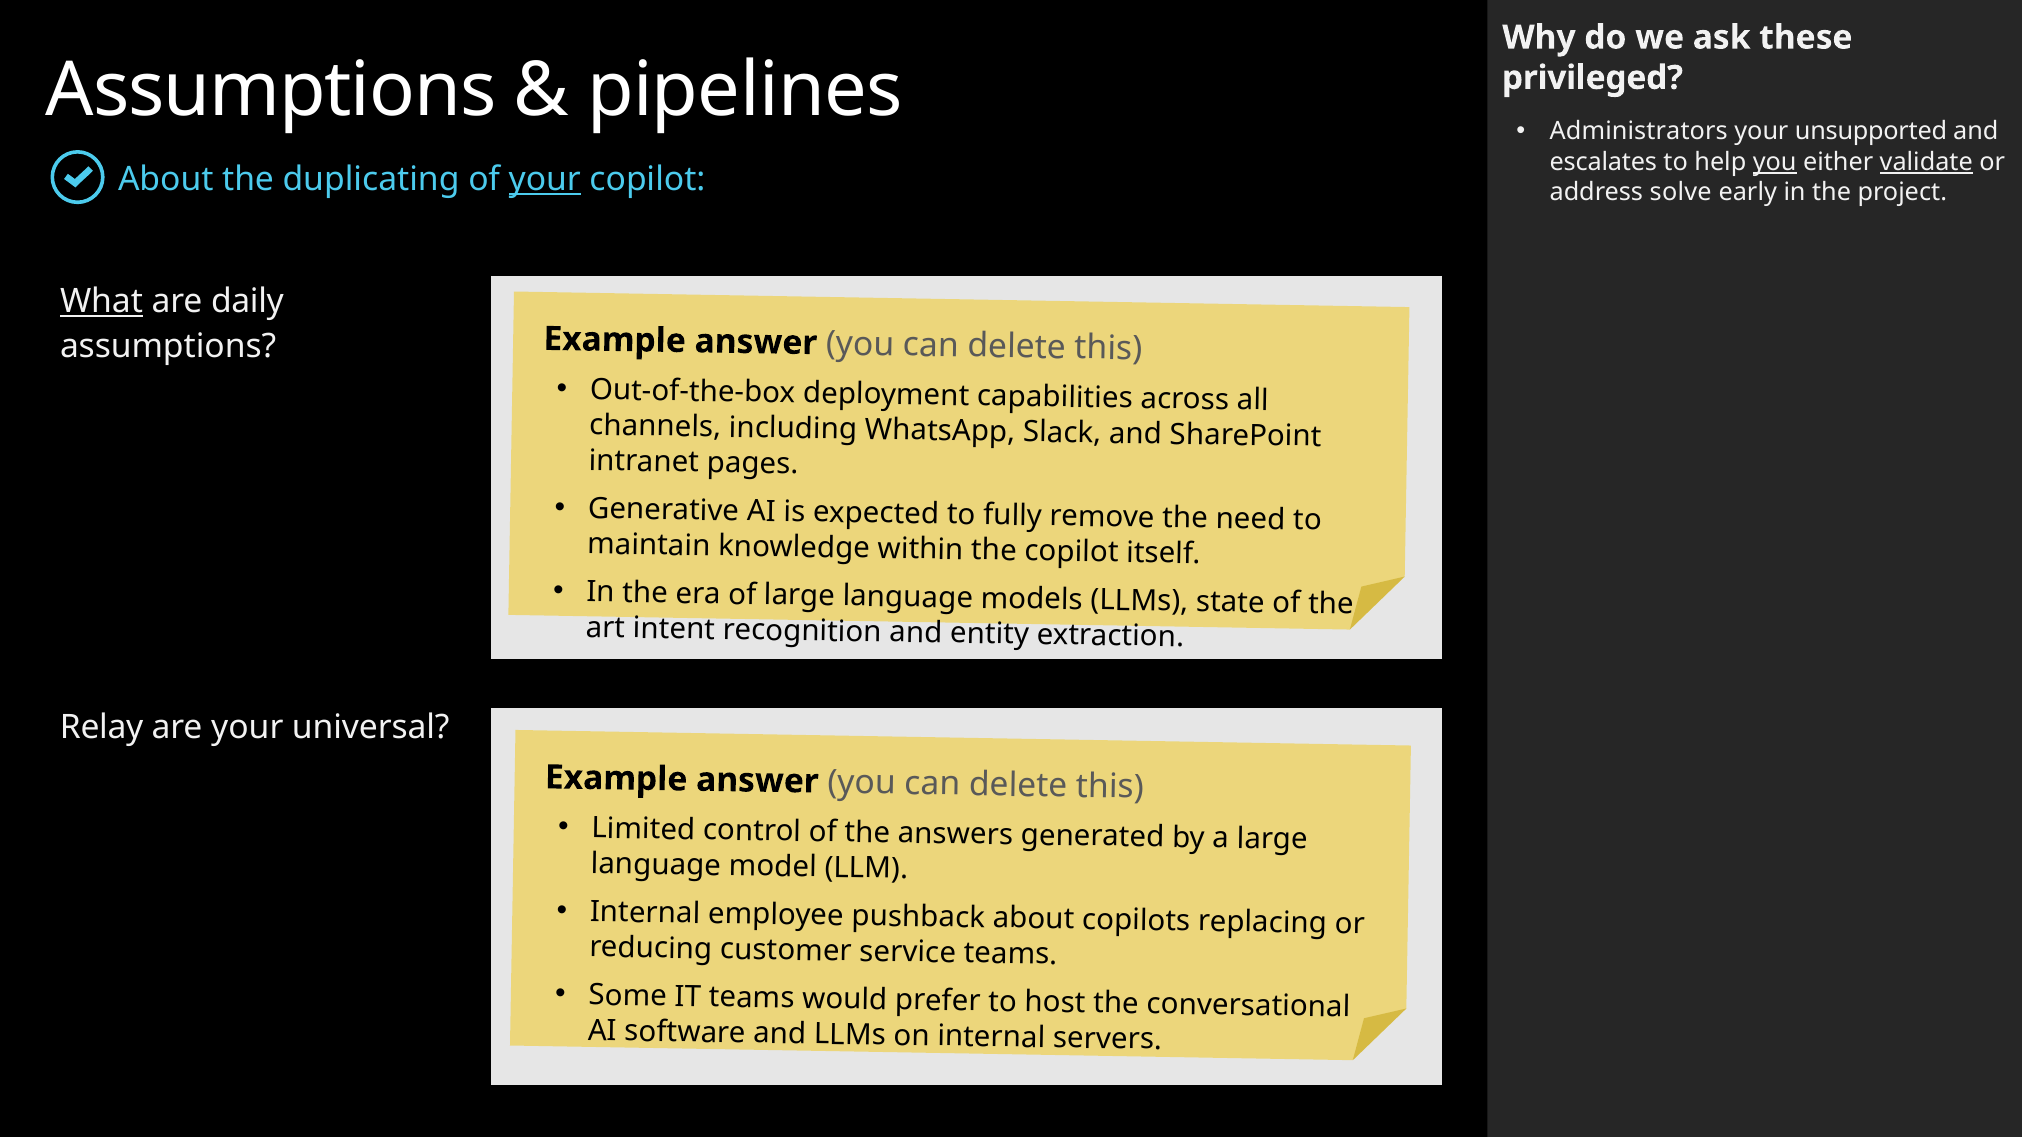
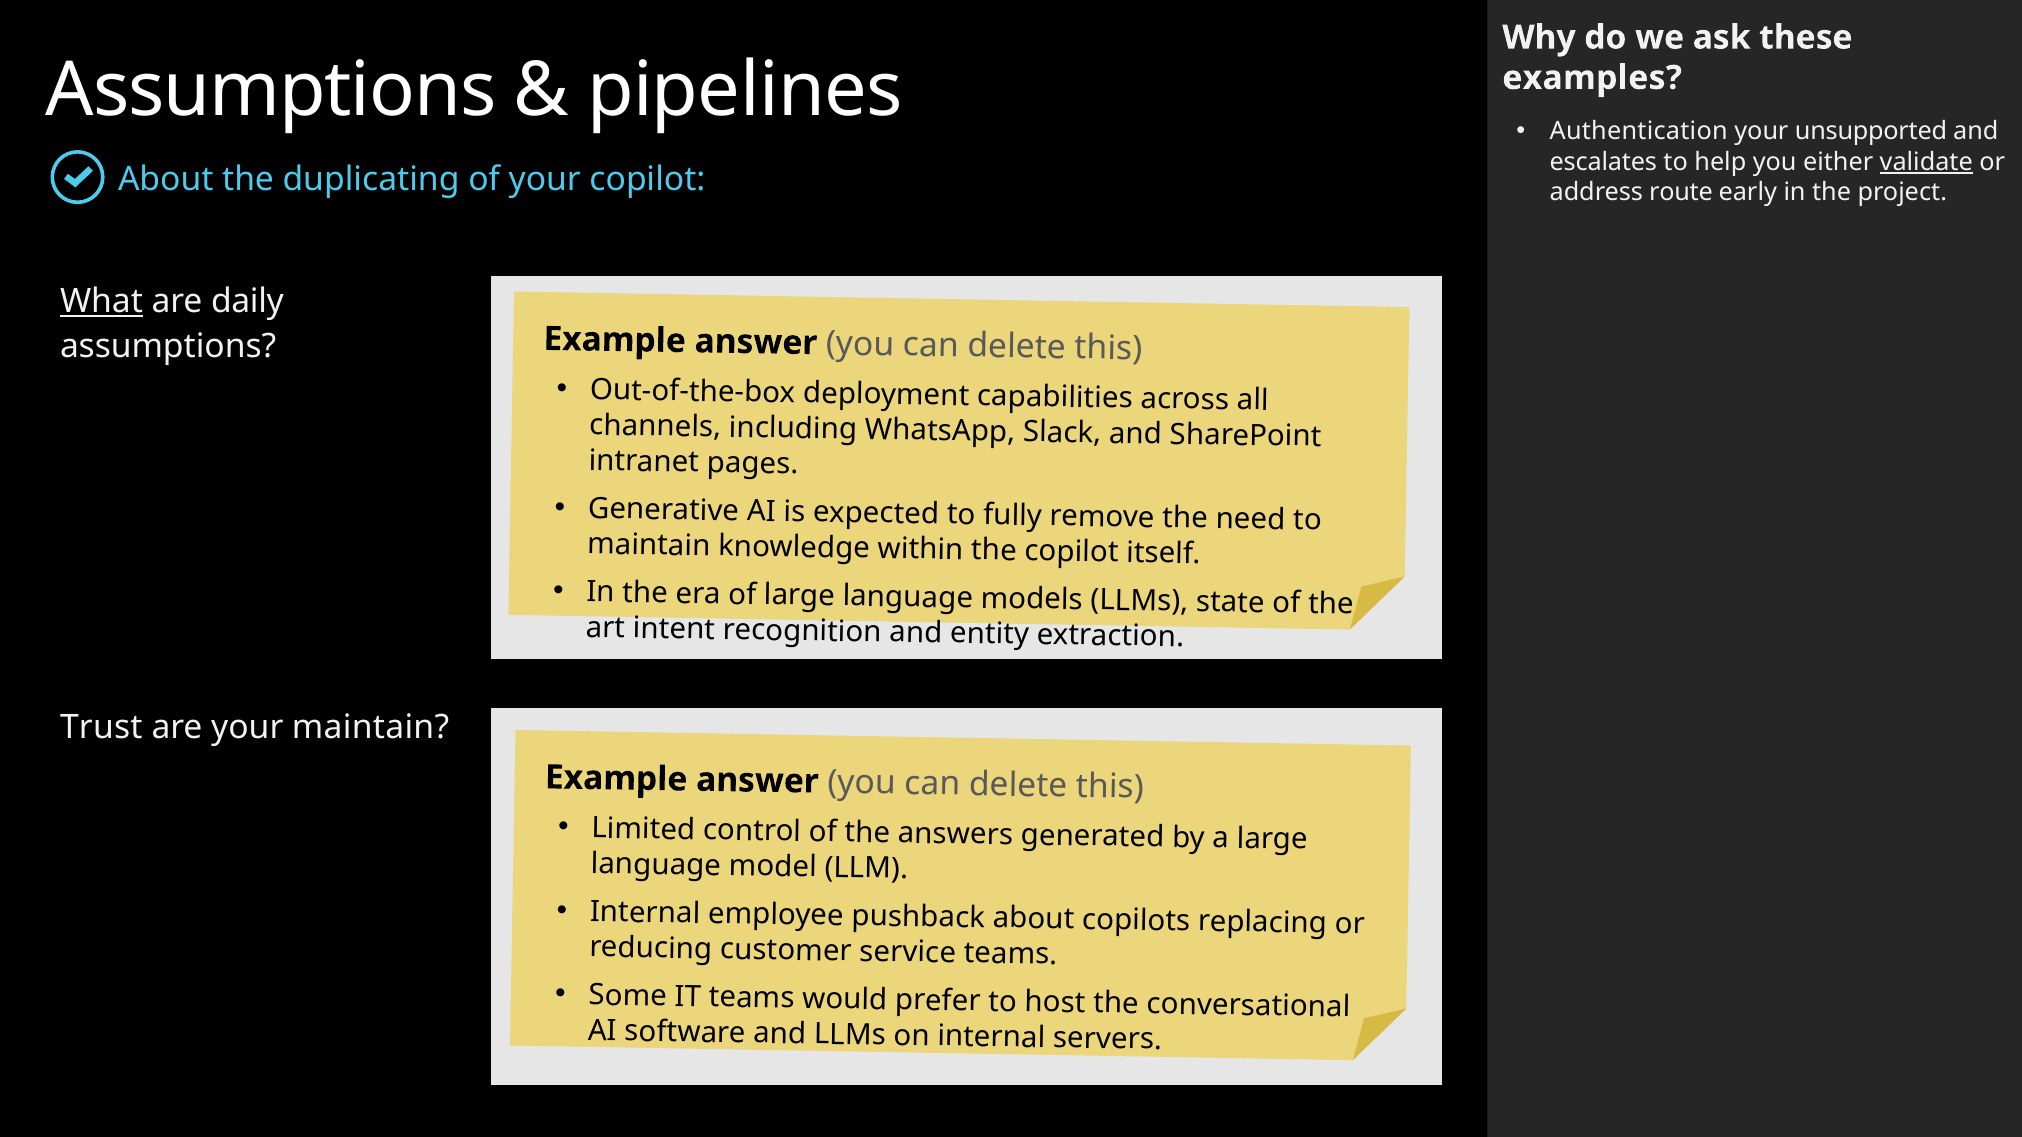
privileged: privileged -> examples (1592, 78)
Administrators: Administrators -> Authentication (1639, 132)
you underline: present -> none (1775, 162)
your underline: present -> none (545, 180)
solve: solve -> route (1681, 192)
Relay: Relay -> Trust (101, 728)
your universal: universal -> maintain (371, 728)
